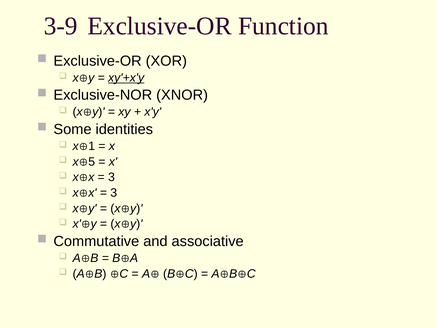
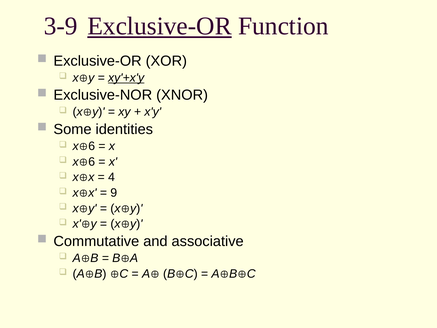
Exclusive-OR underline: none -> present (160, 26)
1: 1 -> 6 (92, 146)
5: 5 -> 6 (92, 162)
3: 3 -> 4 (111, 177)
3: 3 -> 9 (114, 193)
